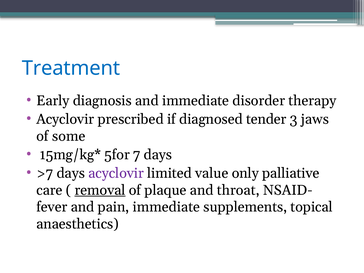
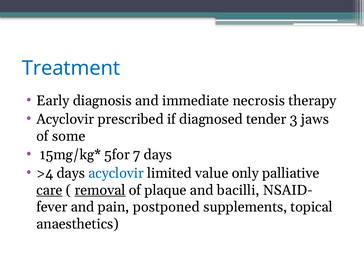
disorder: disorder -> necrosis (259, 101)
>7: >7 -> >4 (45, 173)
acyclovir colour: purple -> blue (116, 173)
care underline: none -> present (49, 190)
throat: throat -> bacilli (238, 190)
pain immediate: immediate -> postponed (166, 207)
